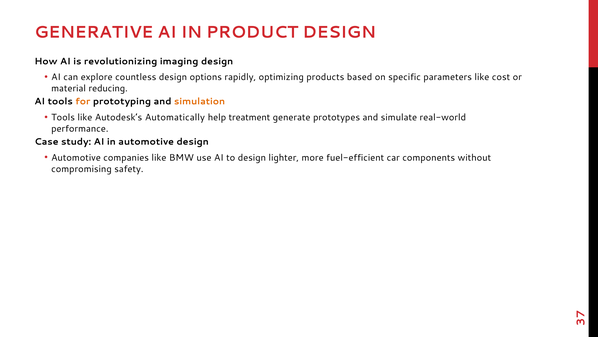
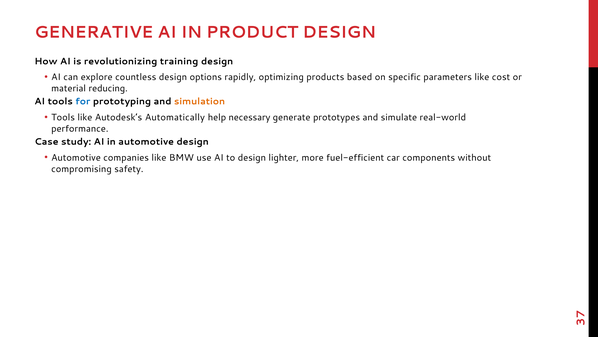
imaging: imaging -> training (179, 61)
for colour: orange -> blue (83, 101)
treatment: treatment -> necessary (249, 117)
